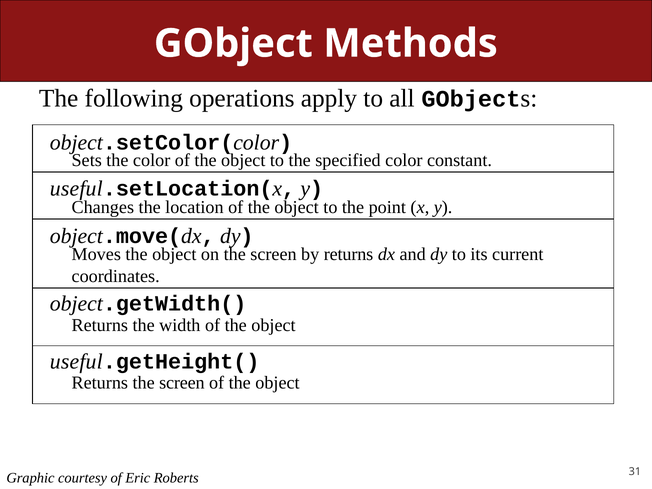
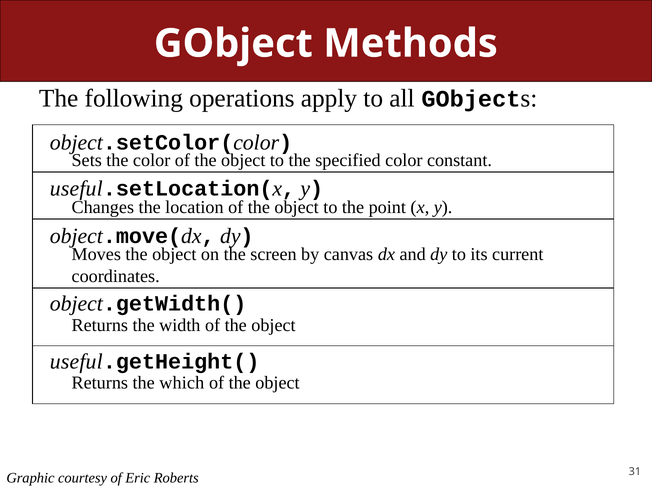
by returns: returns -> canvas (348, 254)
Returns the screen: screen -> which (182, 383)
